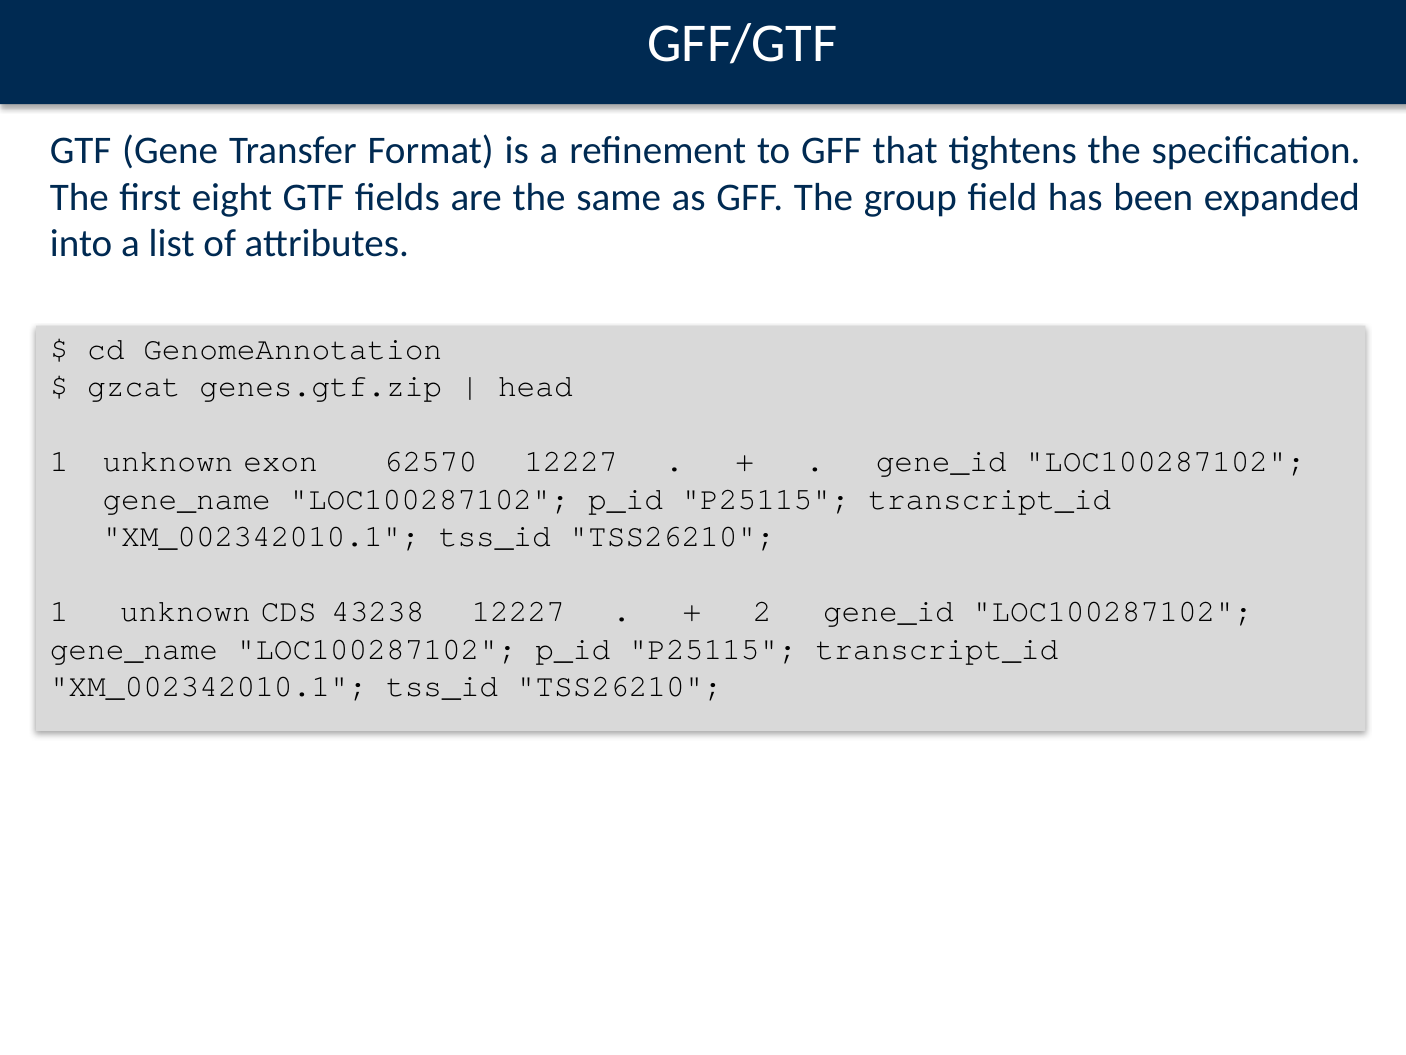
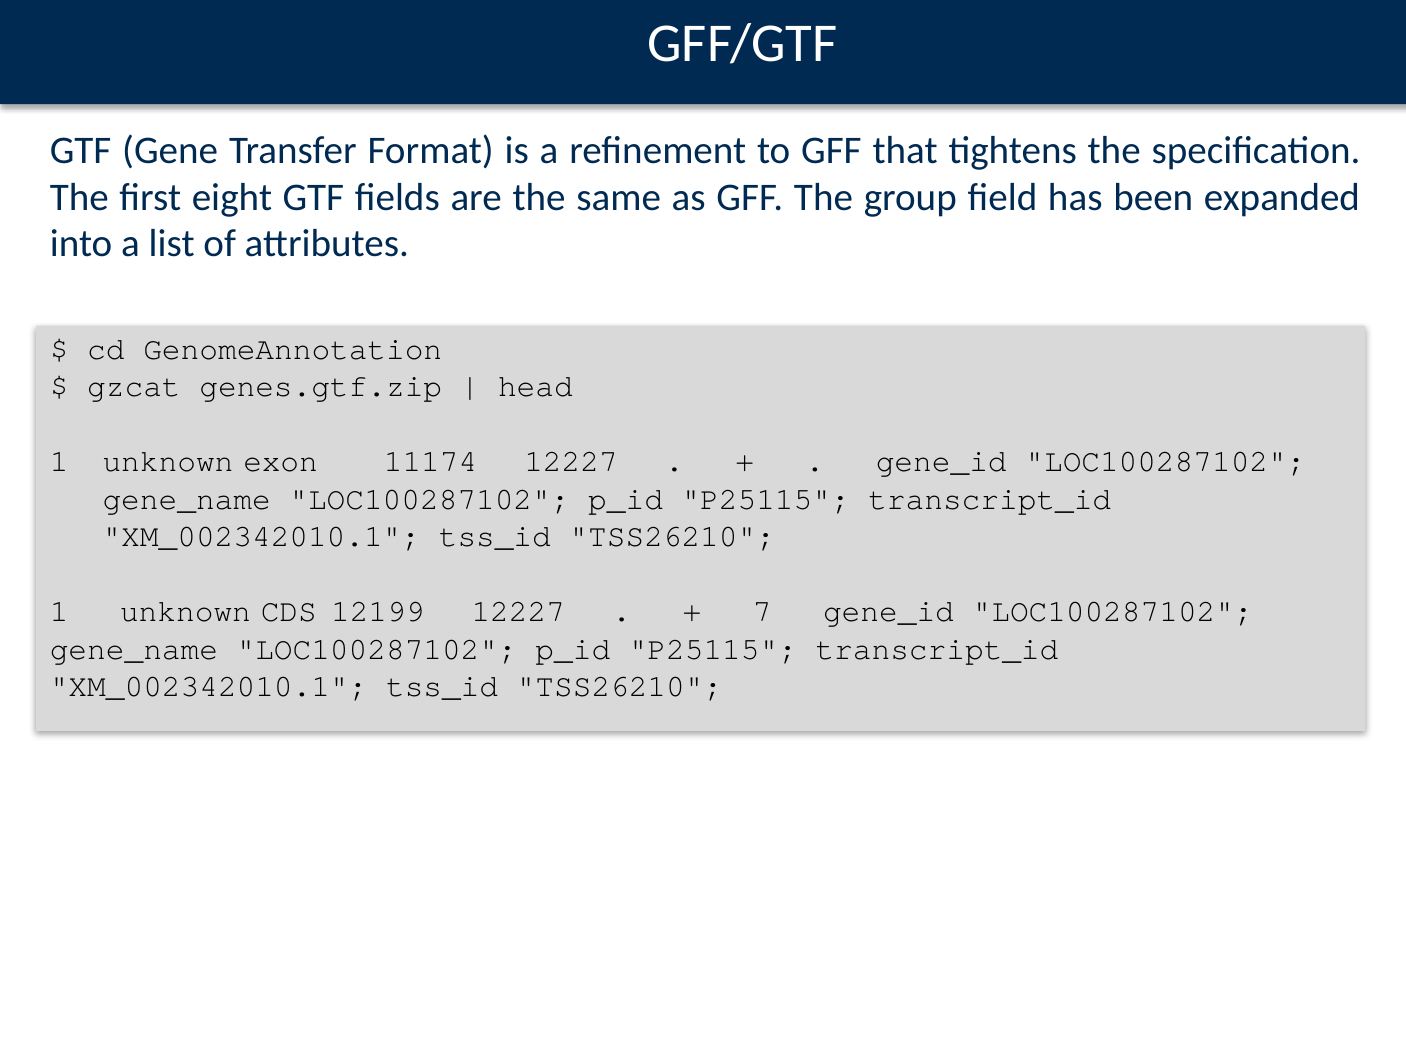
62570: 62570 -> 11174 (431, 461)
43238: 43238 -> 12199 (378, 611)
2: 2 -> 7 (762, 611)
